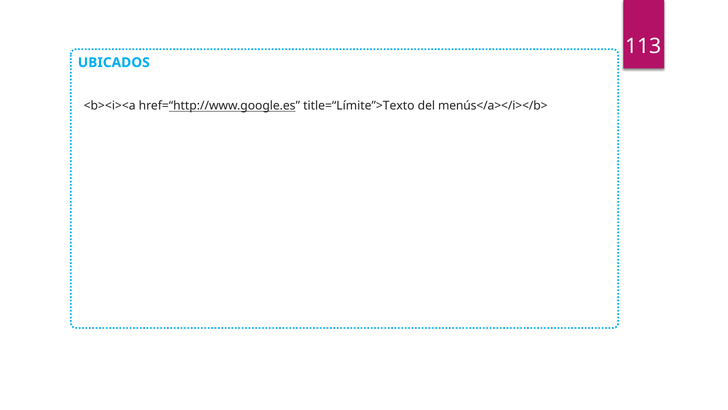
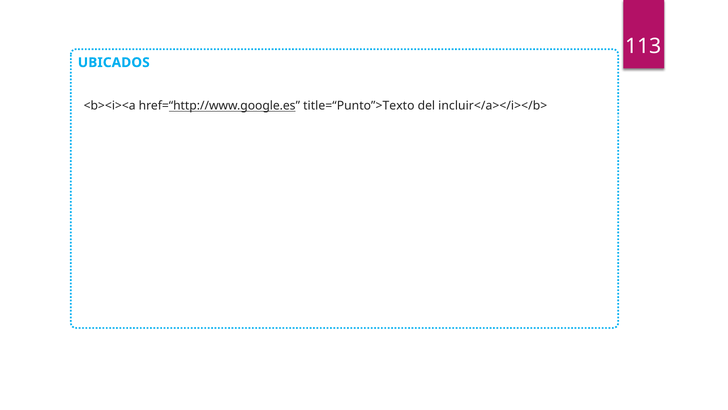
title=“Límite”>Texto: title=“Límite”>Texto -> title=“Punto”>Texto (359, 106)
menús</a></i></b>: menús</a></i></b> -> incluir</a></i></b> (493, 106)
